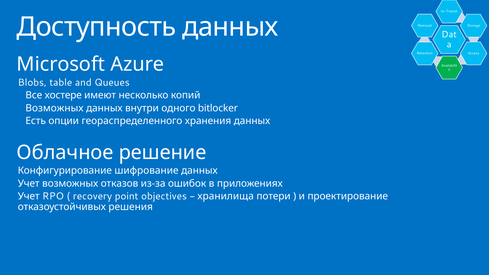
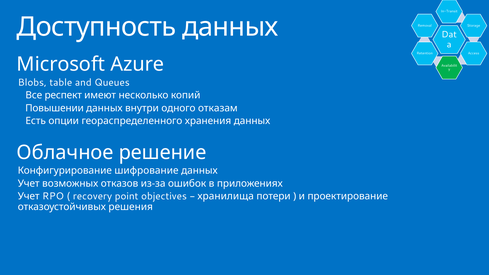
хостере: хостере -> респект (63, 95)
Возможных: Возможных -> Повышении (55, 108)
bitlocker: bitlocker -> отказам (218, 108)
